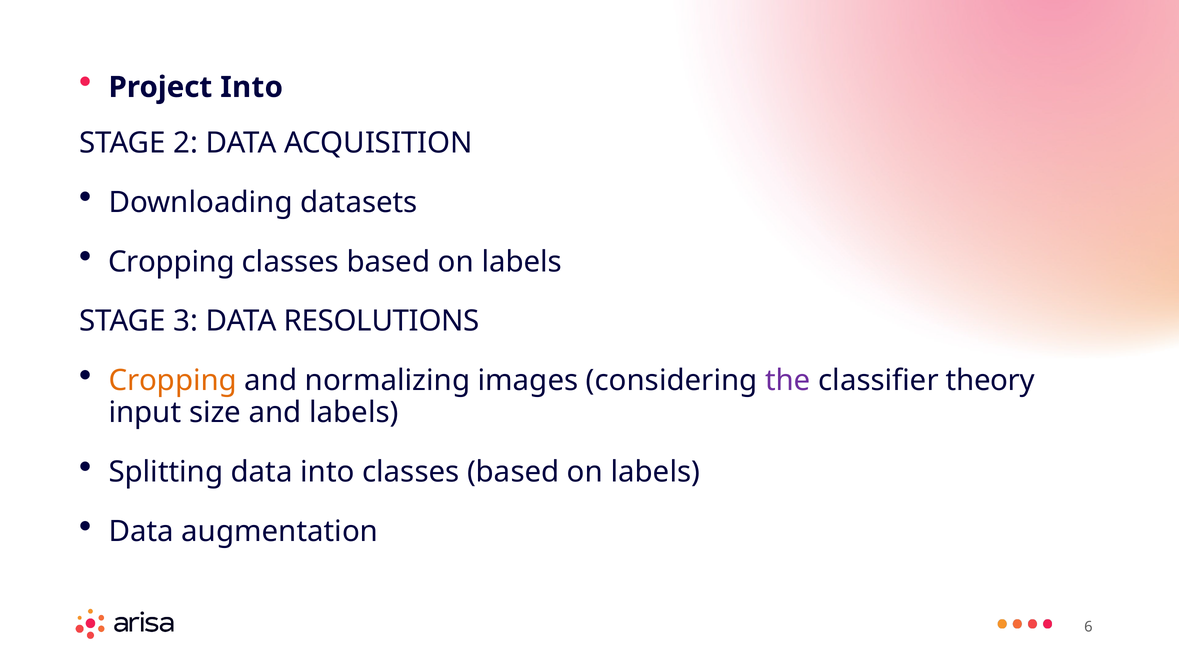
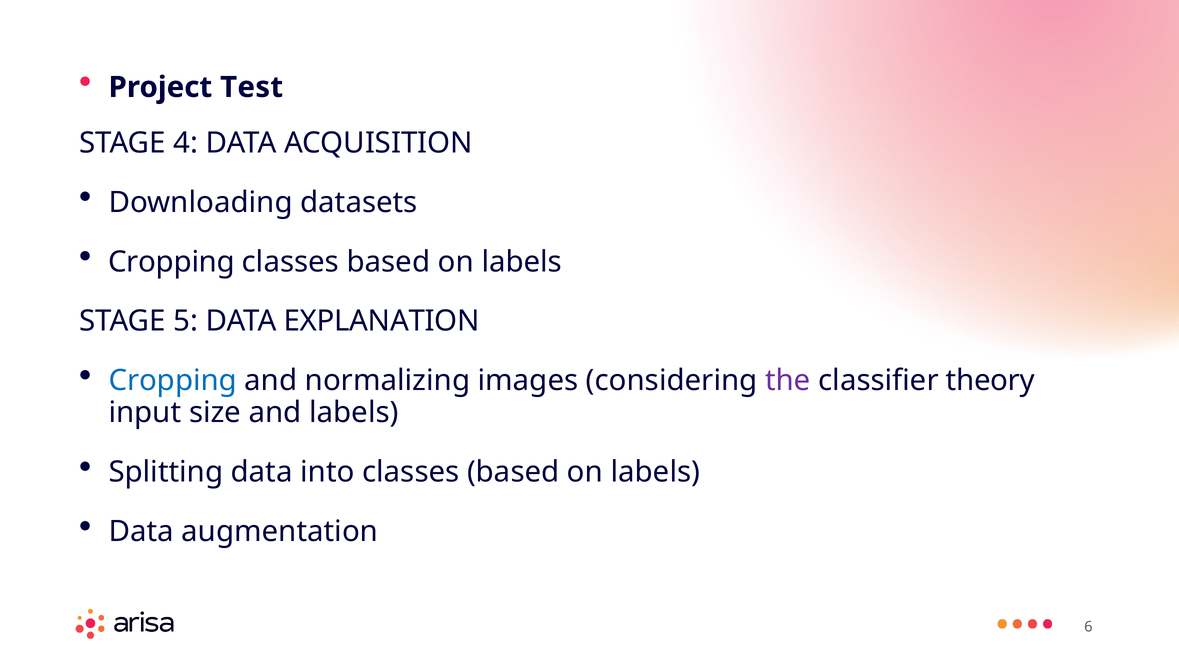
Project Into: Into -> Test (252, 87)
2: 2 -> 4 (186, 143)
3: 3 -> 5 (186, 321)
RESOLUTIONS: RESOLUTIONS -> EXPLANATION (382, 321)
Cropping colour: orange -> blue (173, 381)
